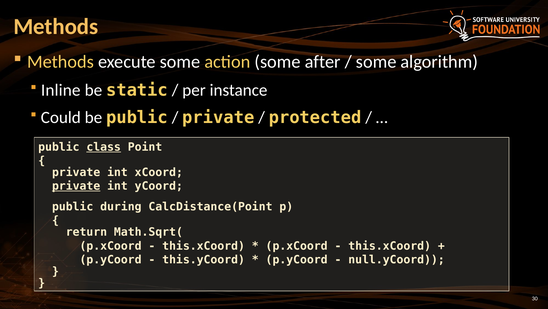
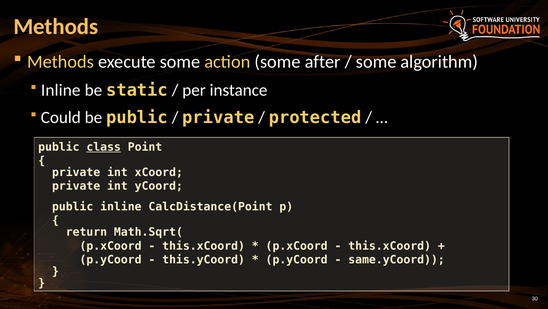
private underline: present -> none (76, 186)
public during: during -> inline (121, 206)
null.yCoord: null.yCoord -> same.yCoord (397, 259)
